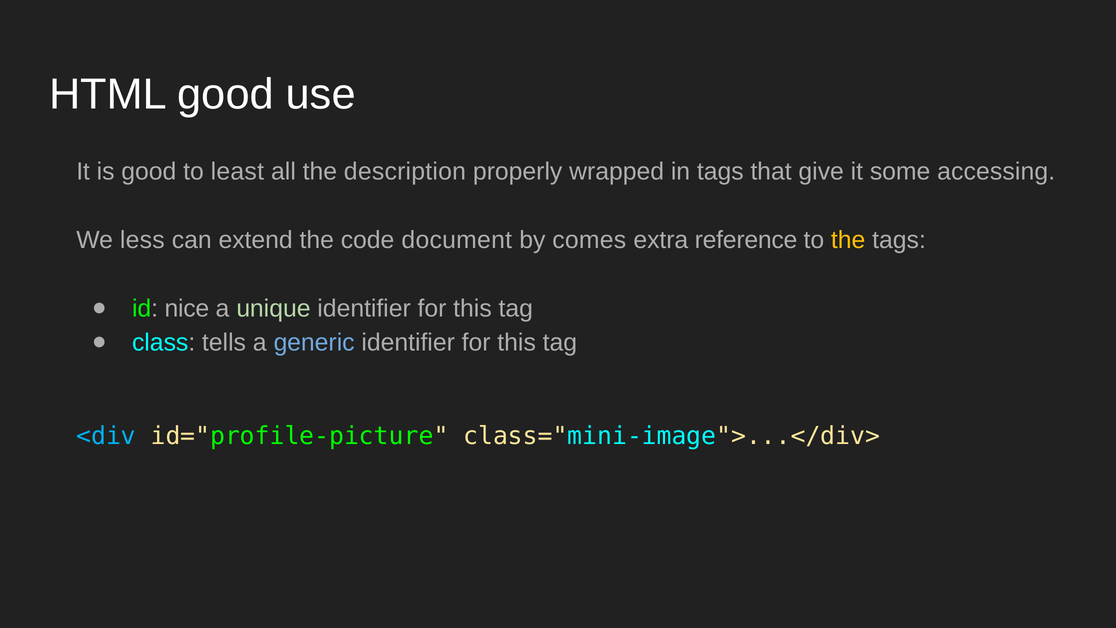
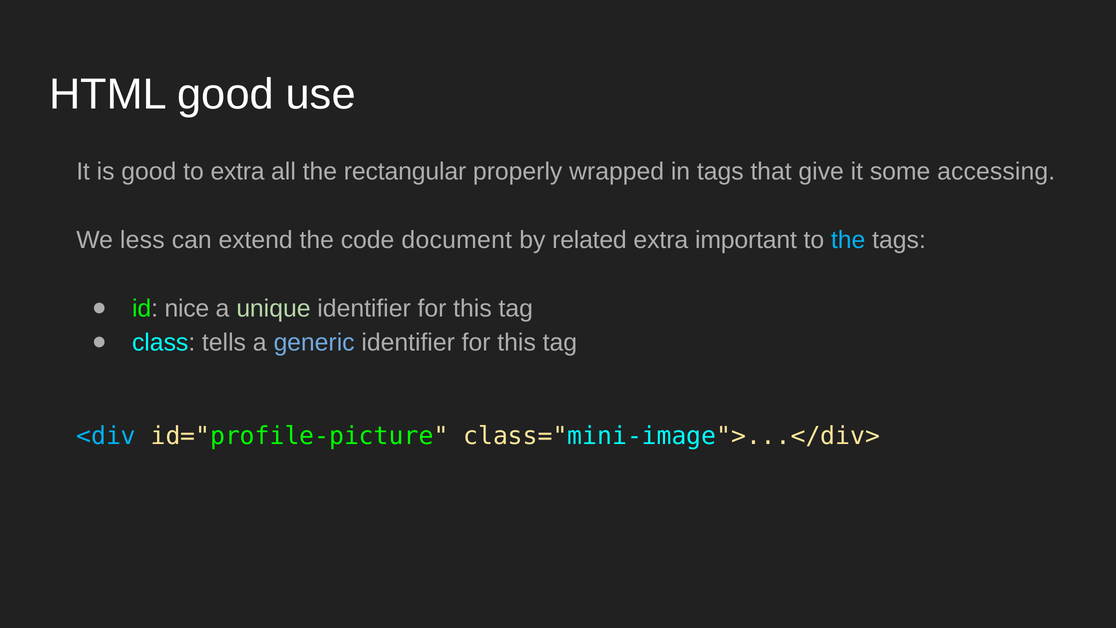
to least: least -> extra (238, 172)
description: description -> rectangular (405, 172)
comes: comes -> related (589, 240)
reference: reference -> important (746, 240)
the colour: yellow -> light blue (848, 240)
